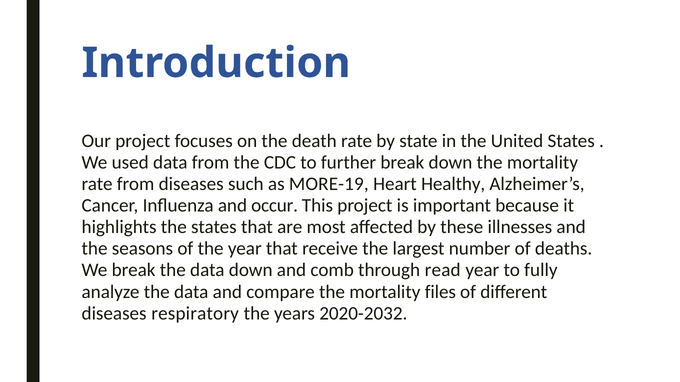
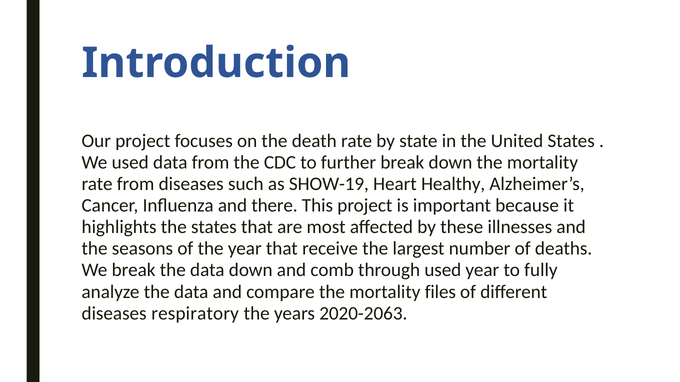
MORE-19: MORE-19 -> SHOW-19 (329, 184)
occur: occur -> there (275, 206)
through read: read -> used (443, 271)
2020-2032: 2020-2032 -> 2020-2063 (363, 314)
